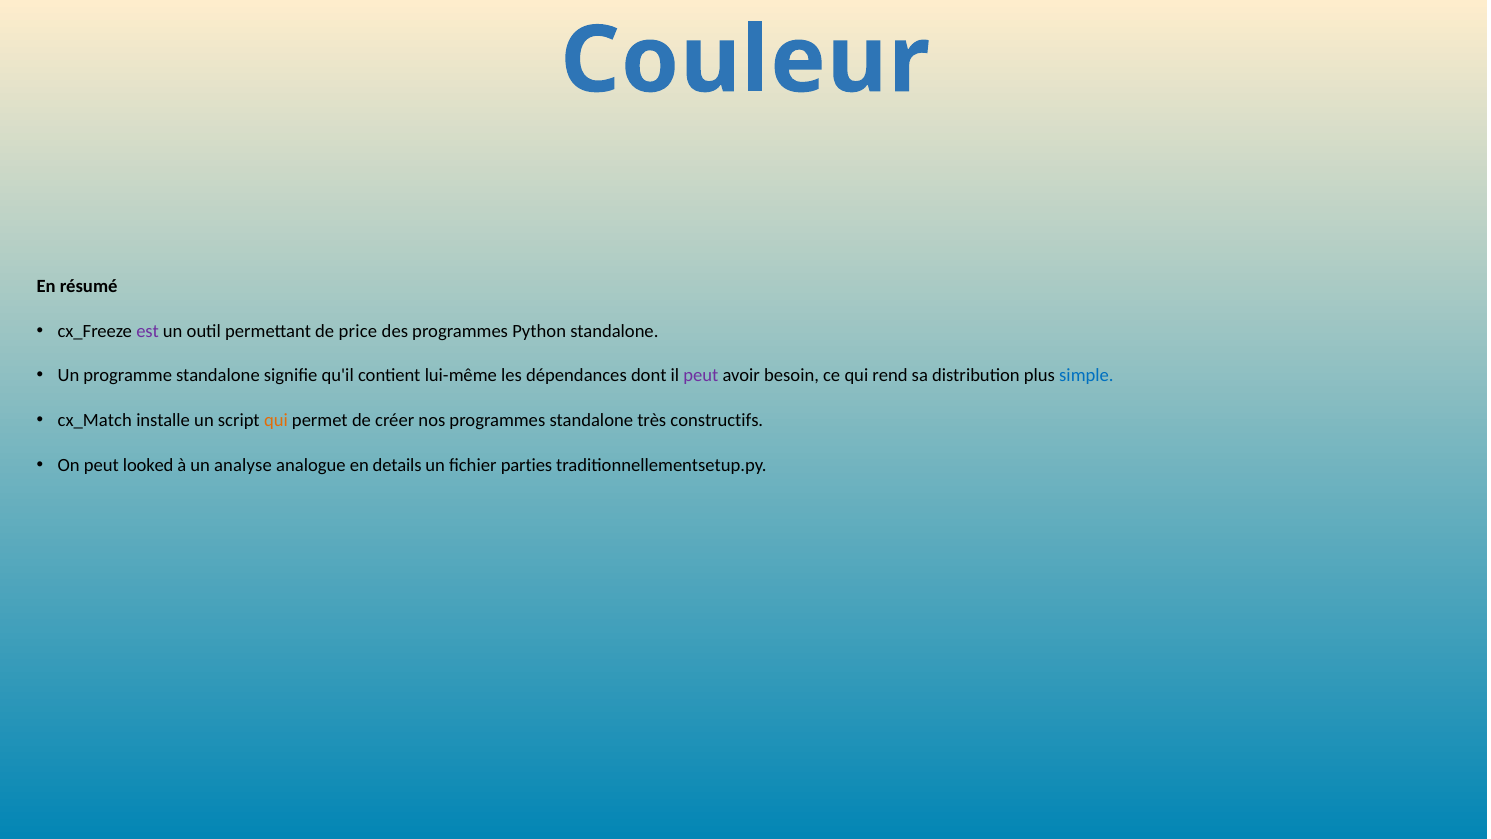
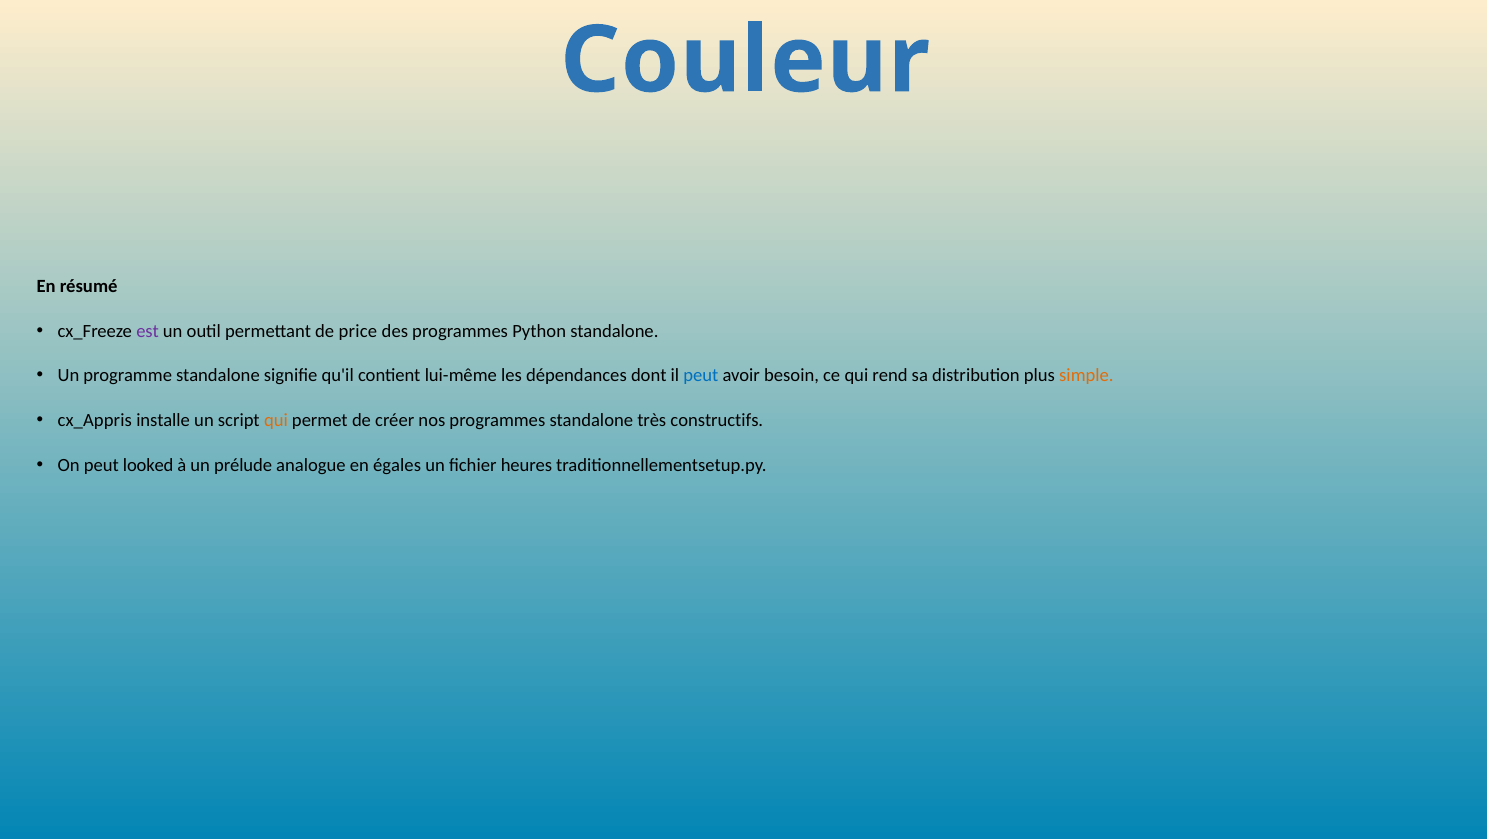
peut colour: purple -> blue (701, 376)
simple colour: blue -> orange (1086, 376)
cx_Match: cx_Match -> cx_Appris (95, 420)
analyse: analyse -> prélude (243, 465)
details: details -> égales (397, 465)
parties: parties -> heures (526, 465)
